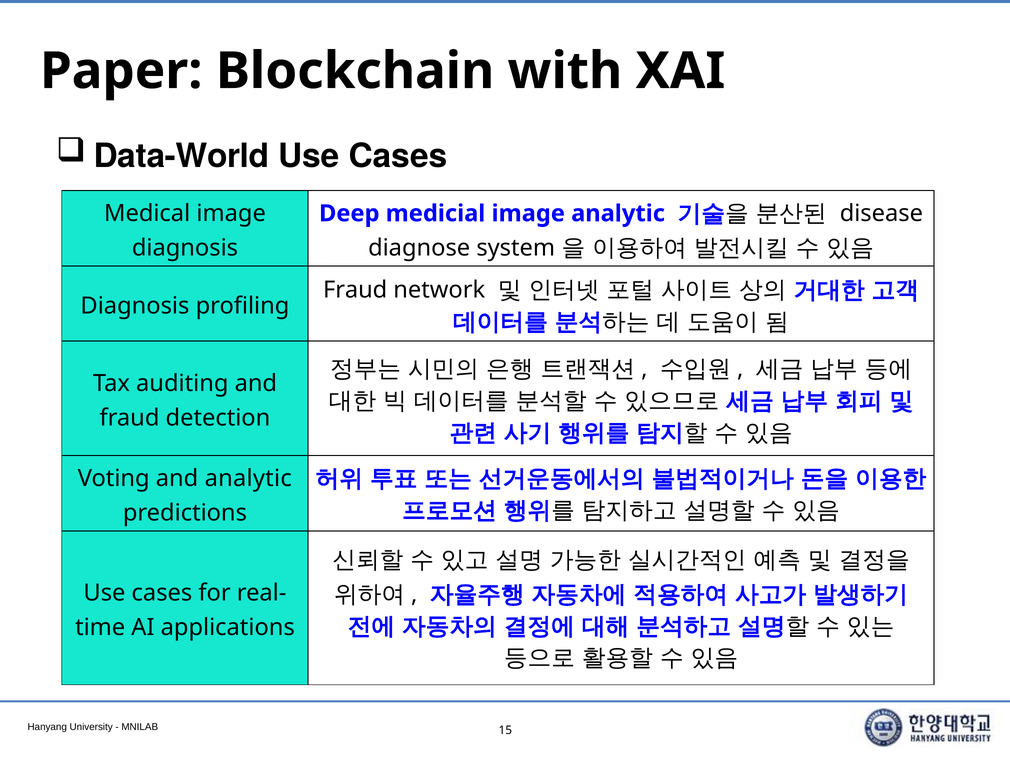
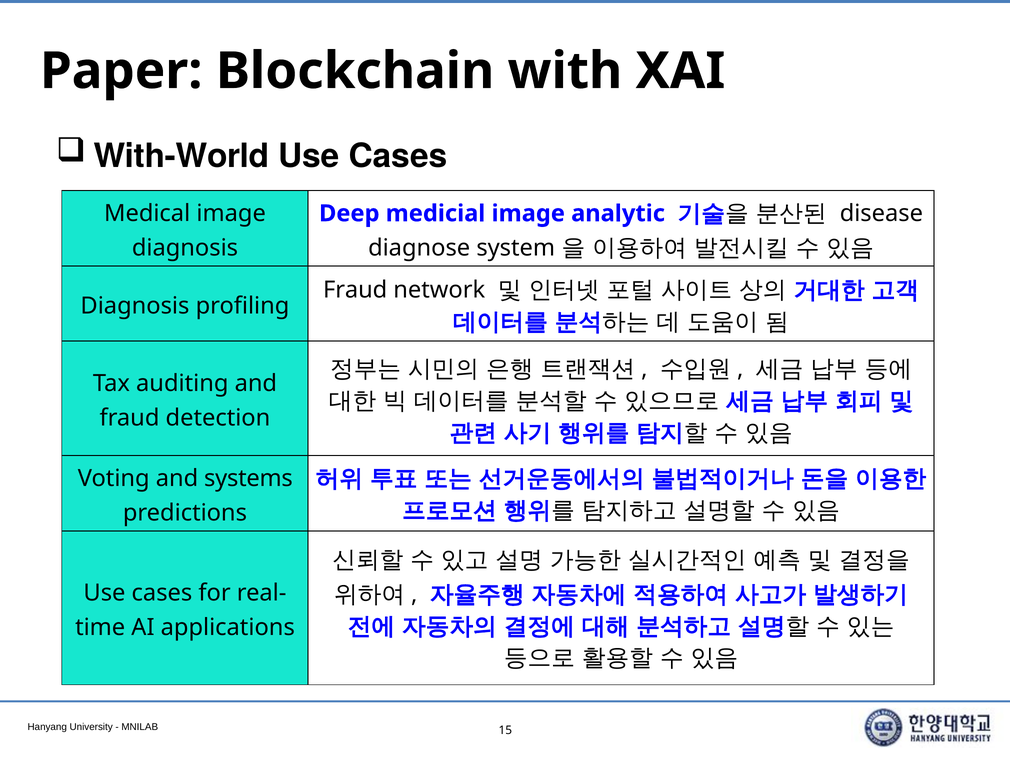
Data-World: Data-World -> With-World (181, 156)
and analytic: analytic -> systems (248, 479)
